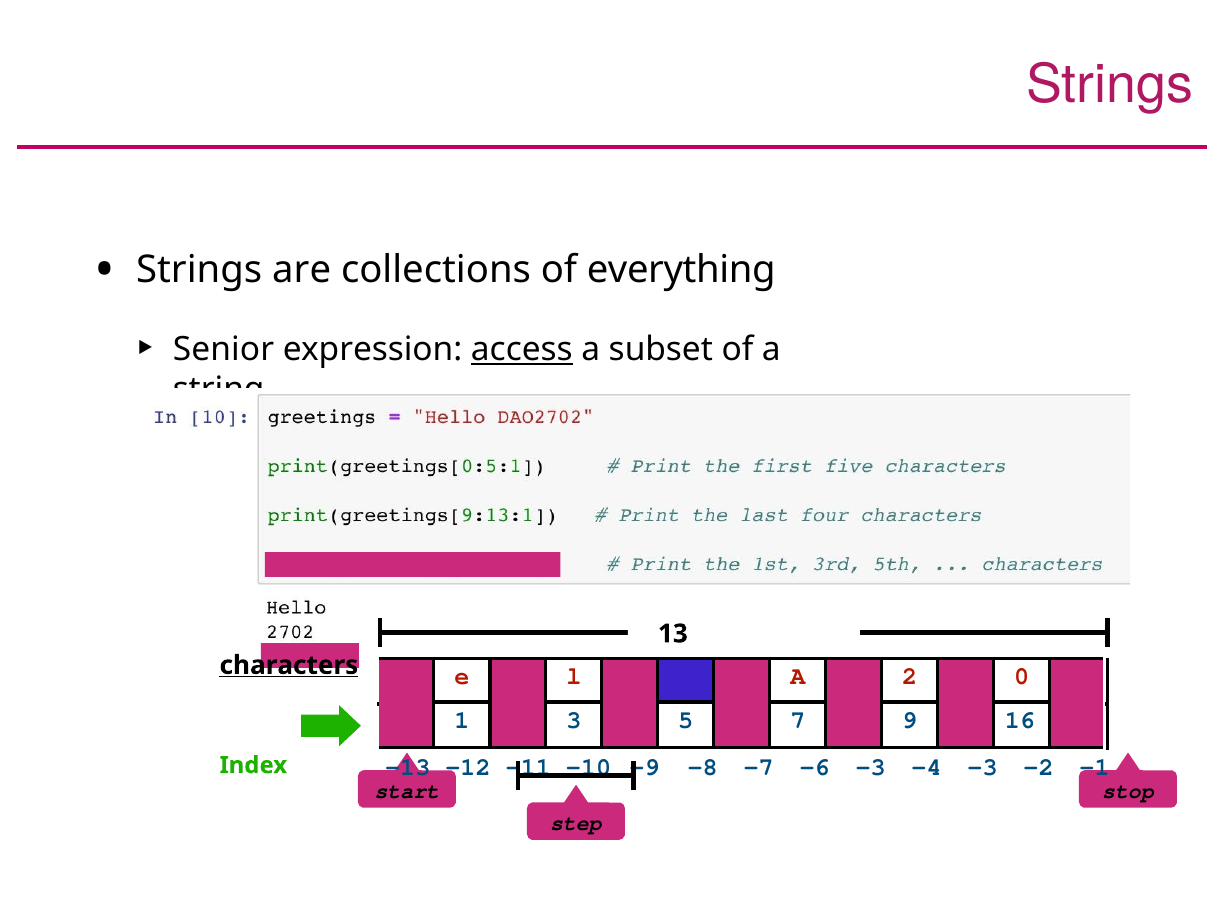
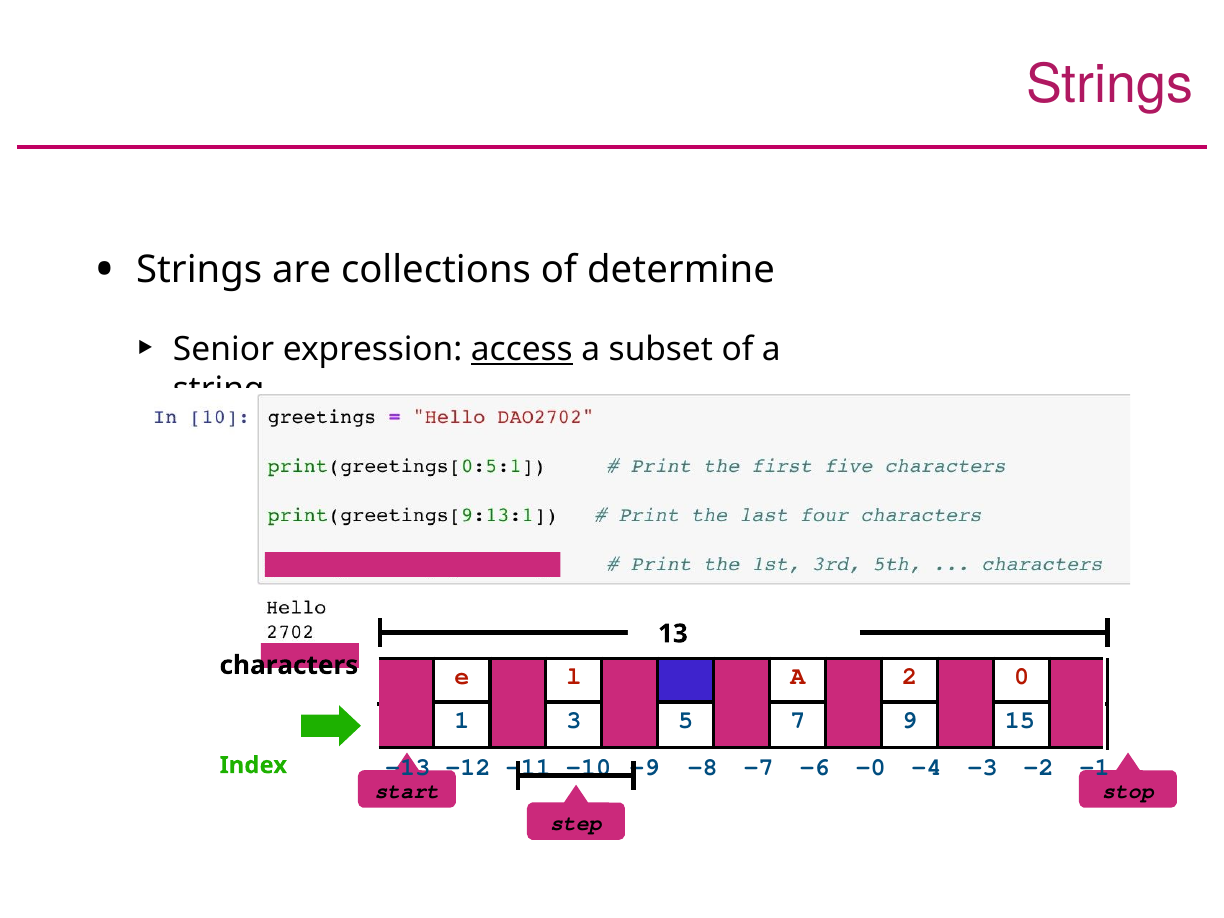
everything: everything -> determine (681, 270)
characters underline: present -> none (289, 665)
16: 16 -> 15 (1020, 721)
-6 -3: -3 -> -0 (871, 767)
